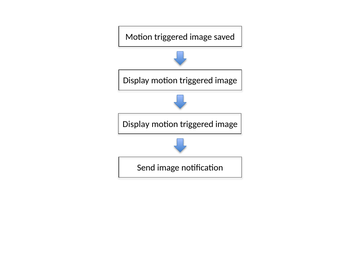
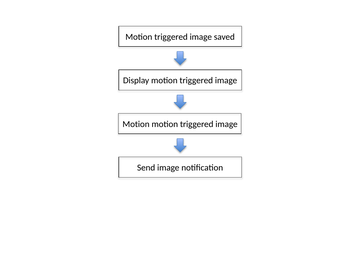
Display: Display -> Motion (136, 124)
